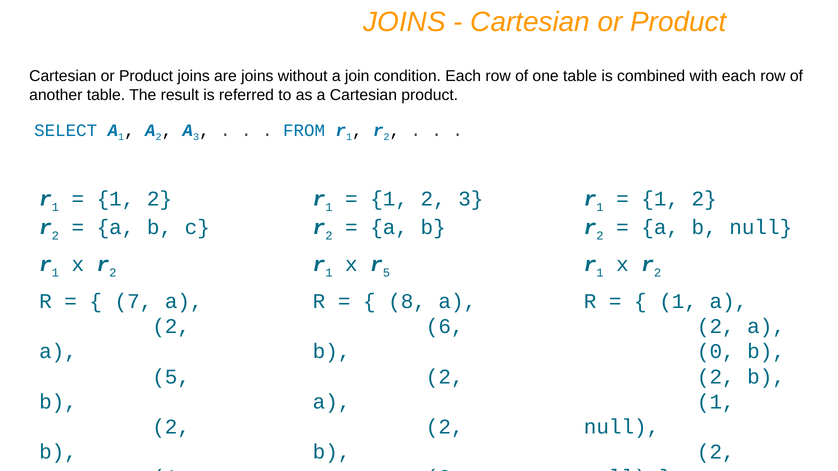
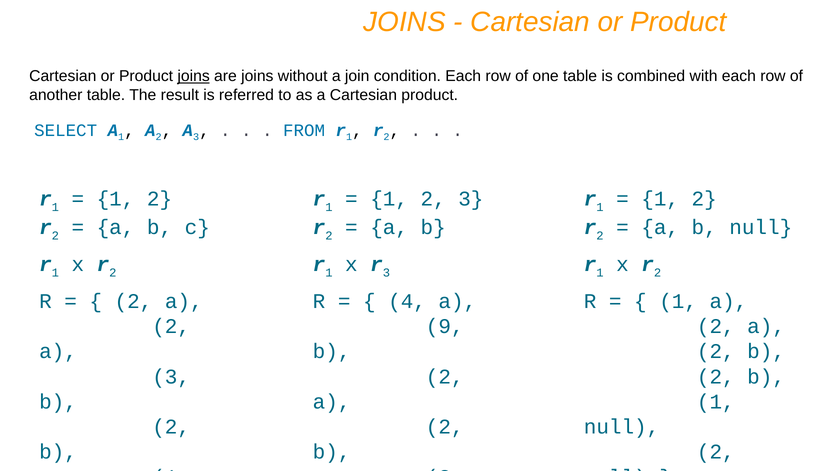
joins underline: none -> present (194, 76)
r 5: 5 -> 3 (386, 273)
7: 7 -> 2 (133, 302)
8: 8 -> 4 (407, 302)
6: 6 -> 9 (445, 327)
0: 0 -> 2 (716, 352)
5: 5 -> 3 (171, 377)
